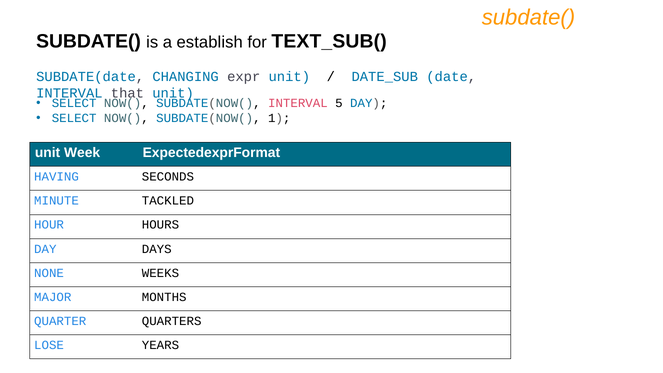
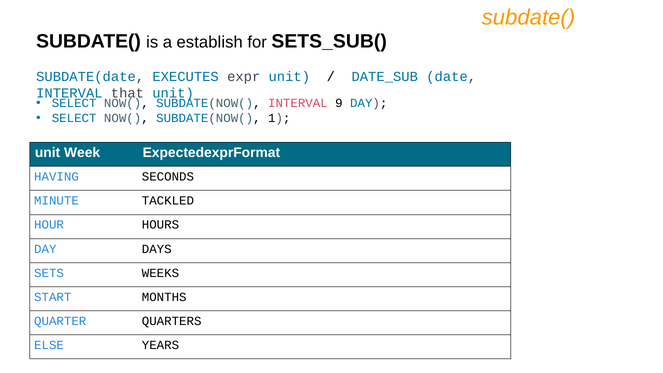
TEXT_SUB(: TEXT_SUB( -> SETS_SUB( (329, 41)
CHANGING: CHANGING -> EXECUTES (186, 77)
5: 5 -> 9 (339, 103)
NONE: NONE -> SETS (49, 273)
MAJOR: MAJOR -> START (53, 297)
LOSE: LOSE -> ELSE (49, 345)
